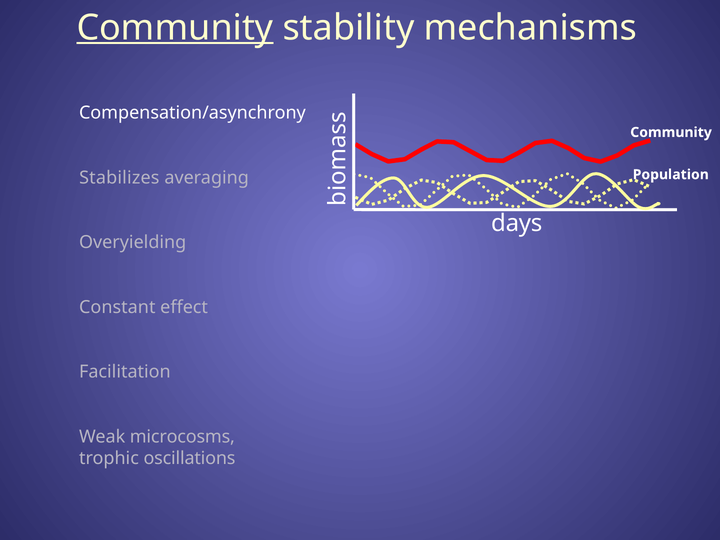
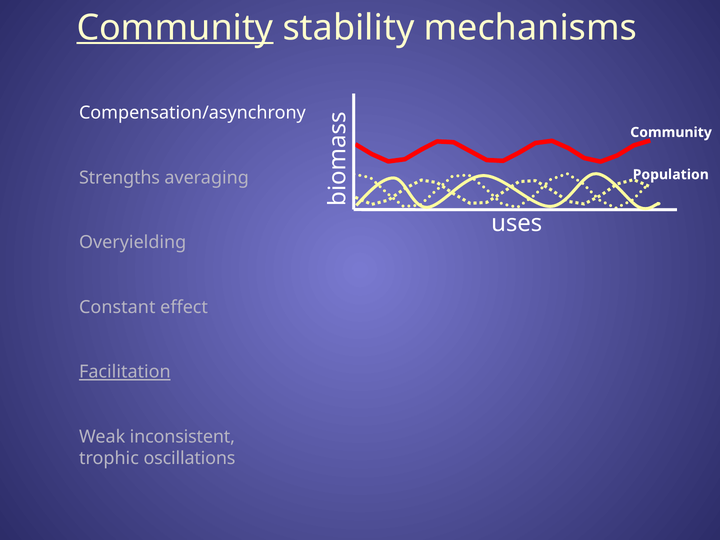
Stabilizes: Stabilizes -> Strengths (119, 178)
days: days -> uses (517, 223)
Facilitation underline: none -> present (125, 372)
microcosms: microcosms -> inconsistent (182, 437)
